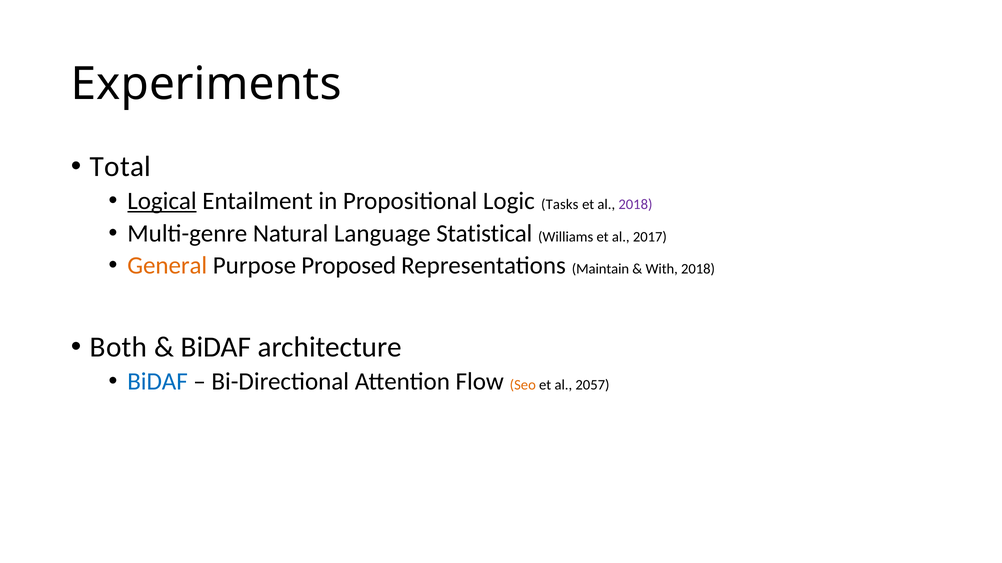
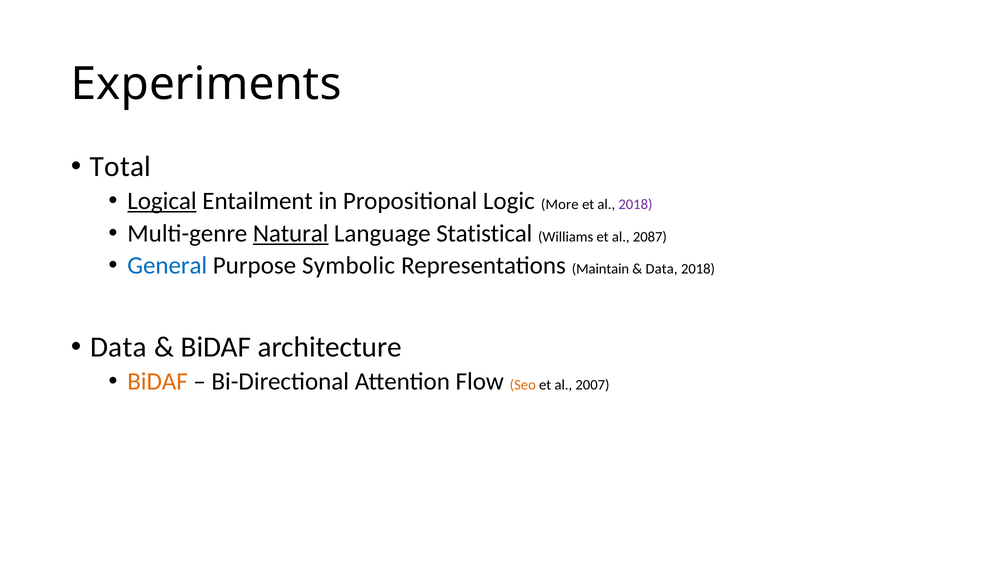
Tasks: Tasks -> More (560, 205)
Natural underline: none -> present (291, 234)
2017: 2017 -> 2087 (650, 237)
General colour: orange -> blue (167, 266)
Proposed: Proposed -> Symbolic (349, 266)
With: With -> Data (662, 269)
Both: Both -> Data (119, 347)
BiDAF colour: blue -> orange (158, 382)
2057: 2057 -> 2007 (592, 385)
